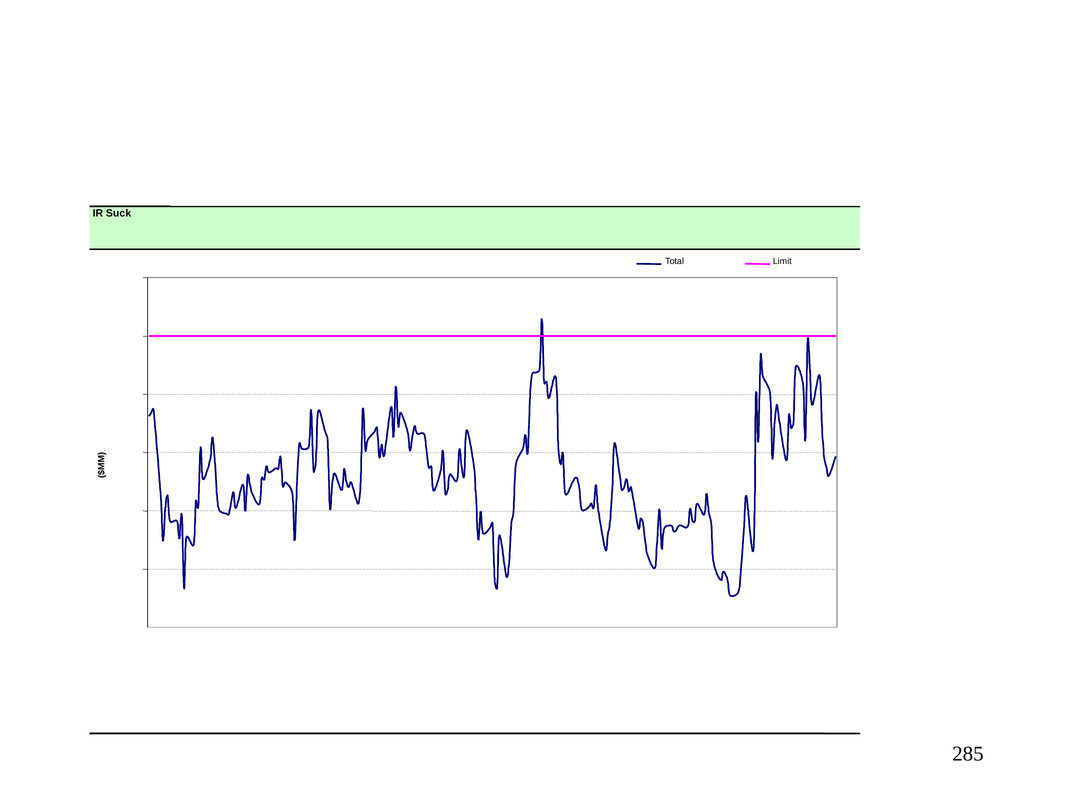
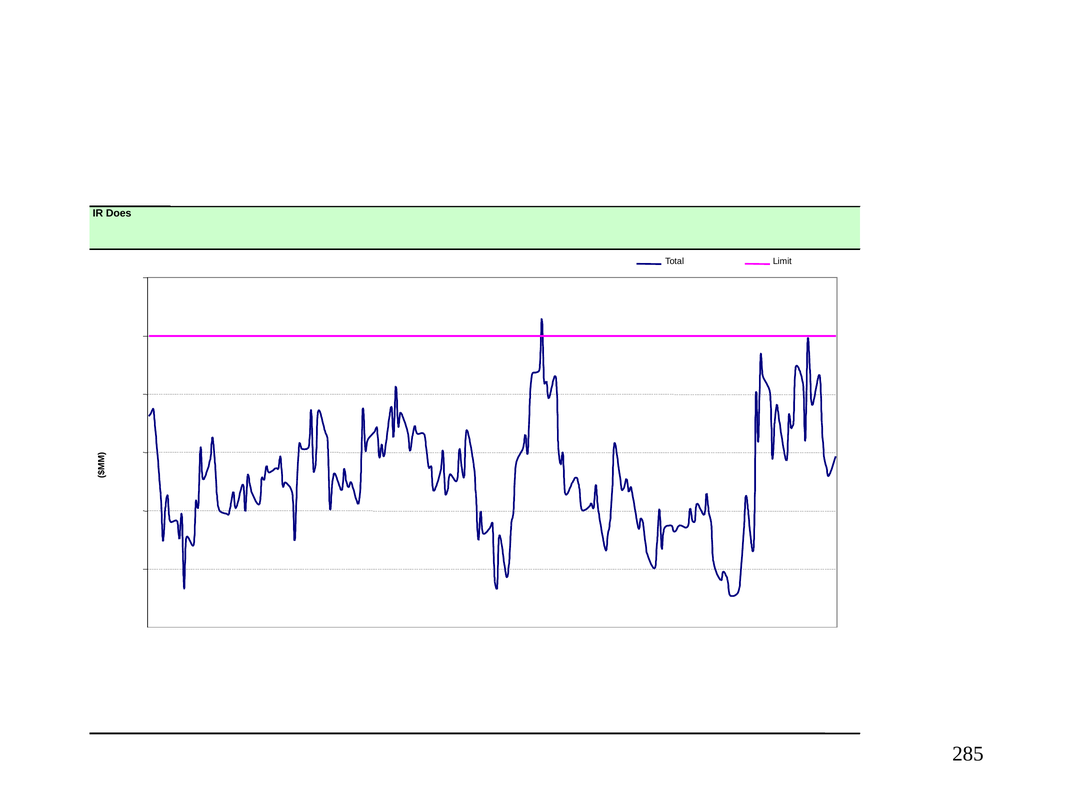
Suck: Suck -> Does (119, 214)
